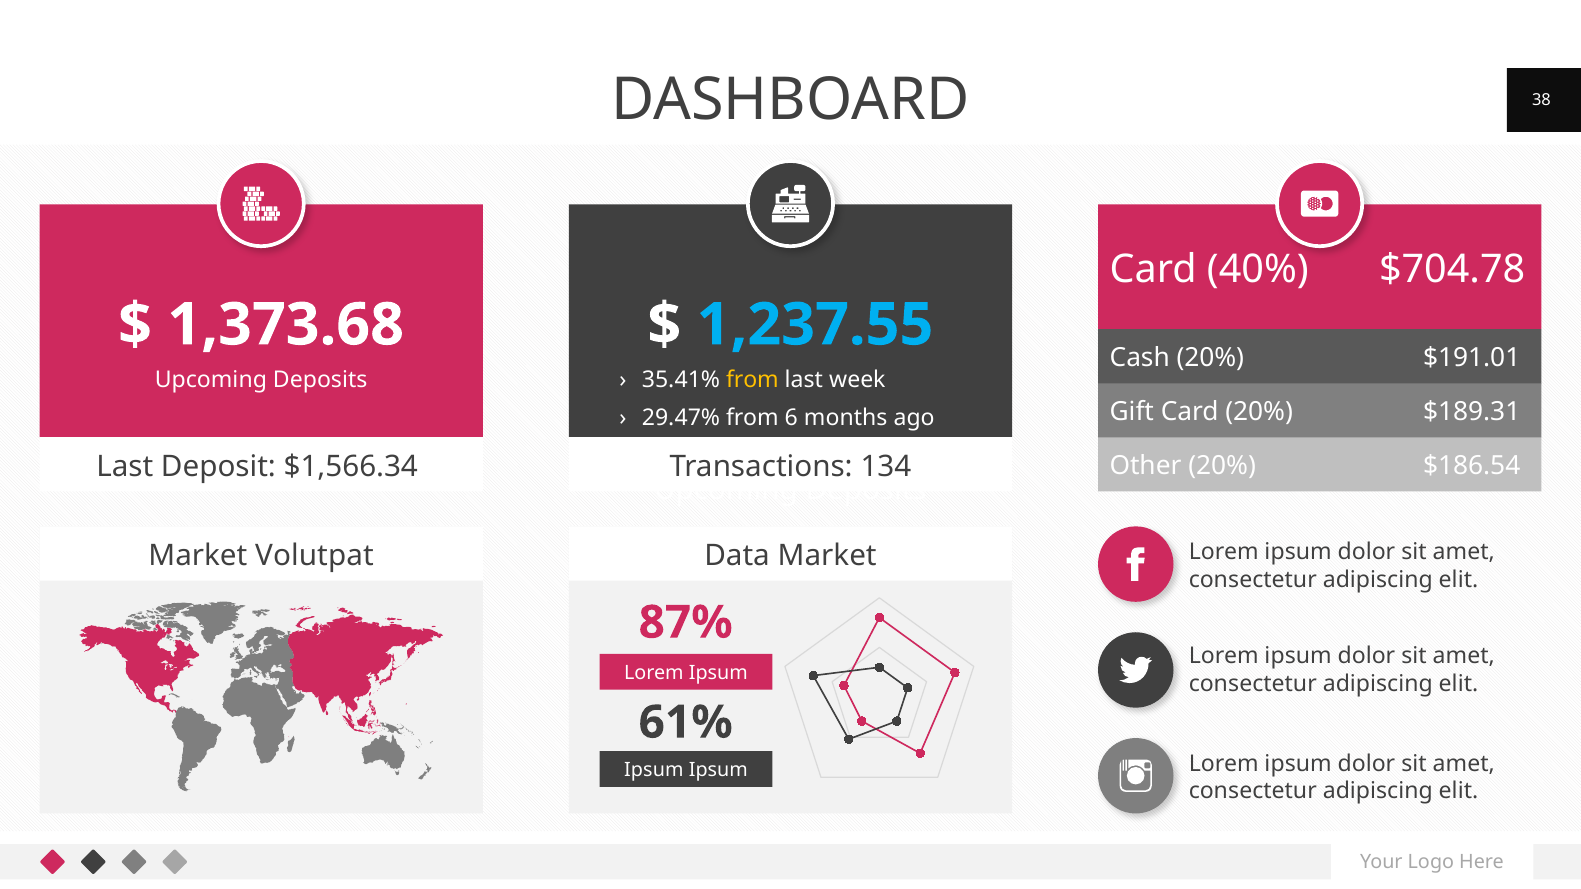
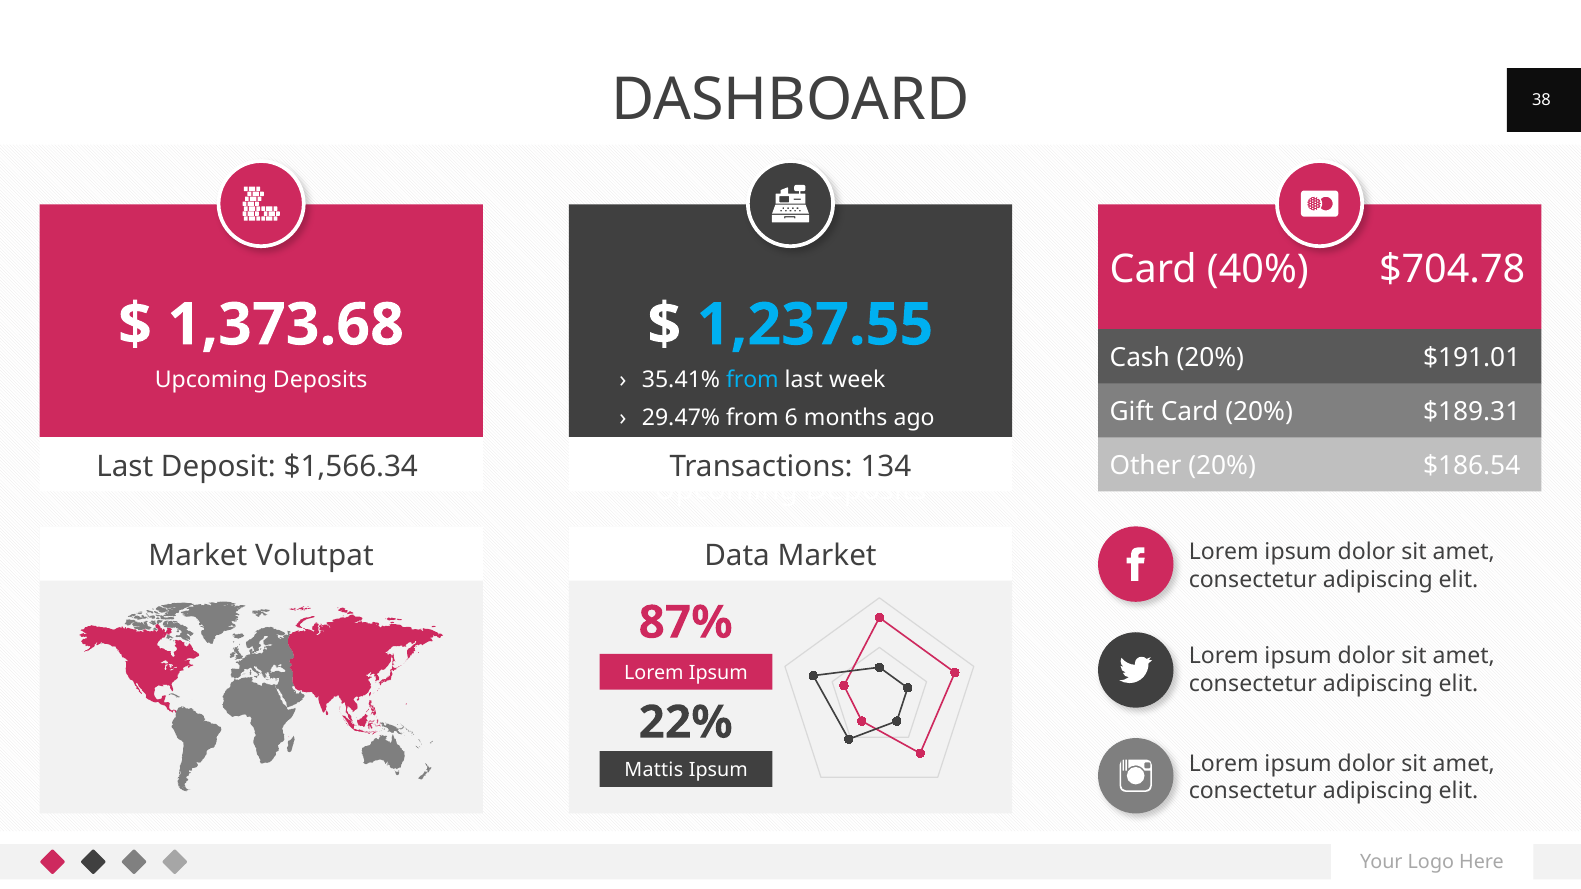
from colour: yellow -> light blue (752, 380)
61%: 61% -> 22% (686, 723)
Ipsum: Ipsum -> Mattis (654, 770)
